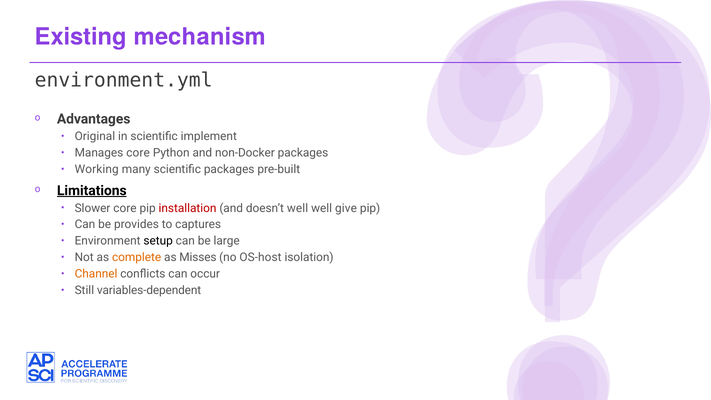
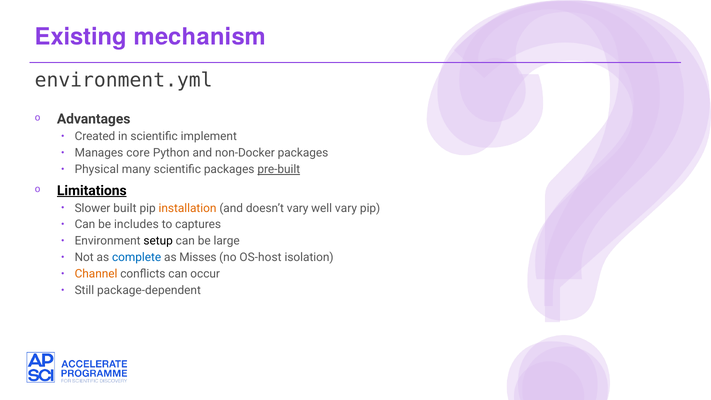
Original: Original -> Created (95, 136)
Working: Working -> Physical (97, 169)
pre-built underline: none -> present (279, 169)
Slower core: core -> built (125, 208)
installation colour: red -> orange (188, 208)
doesn’t well: well -> vary (298, 208)
well give: give -> vary (346, 208)
provides: provides -> includes (136, 225)
complete colour: orange -> blue (137, 257)
variables-dependent: variables-dependent -> package-dependent (149, 290)
